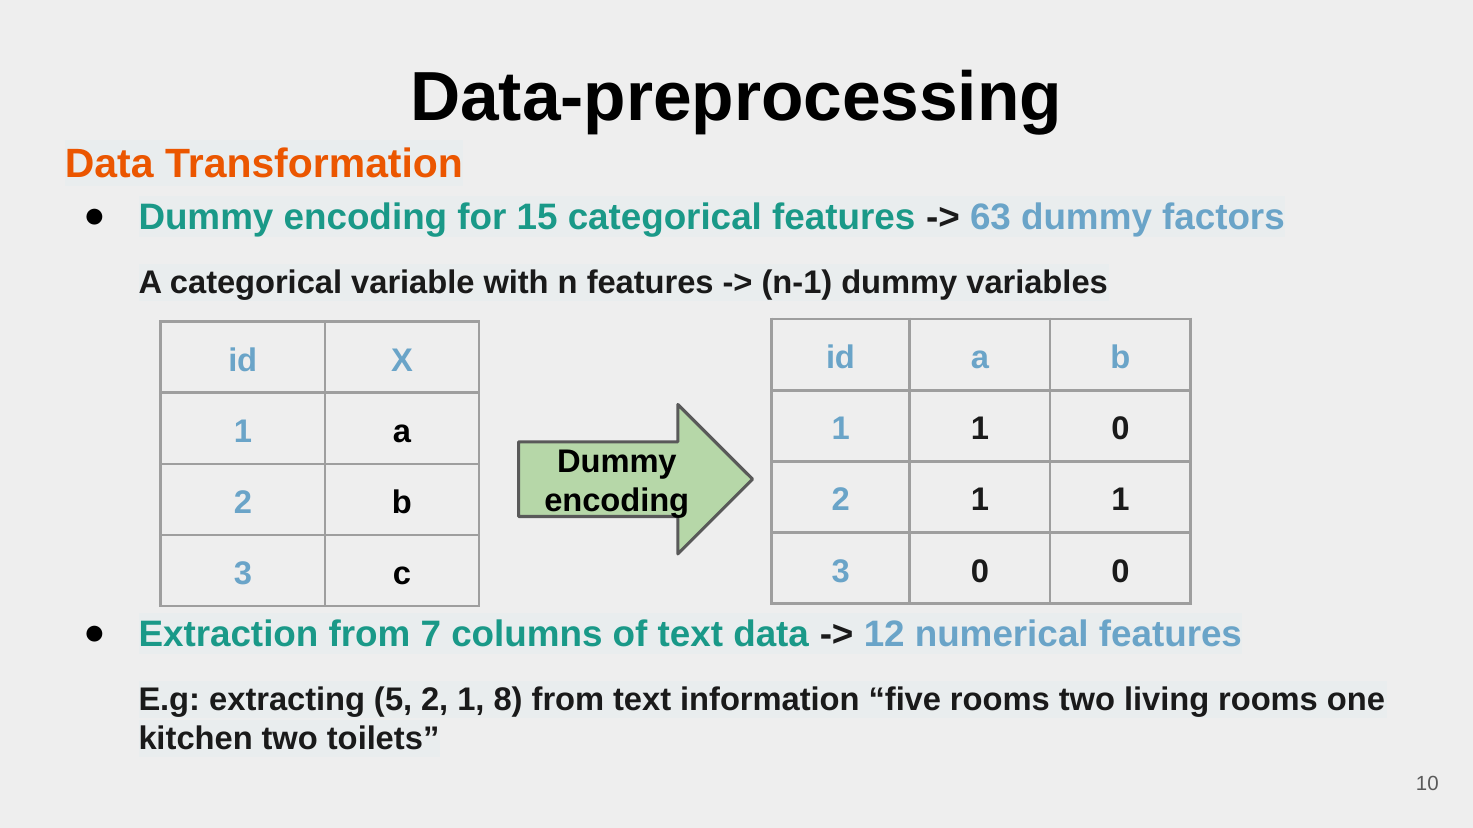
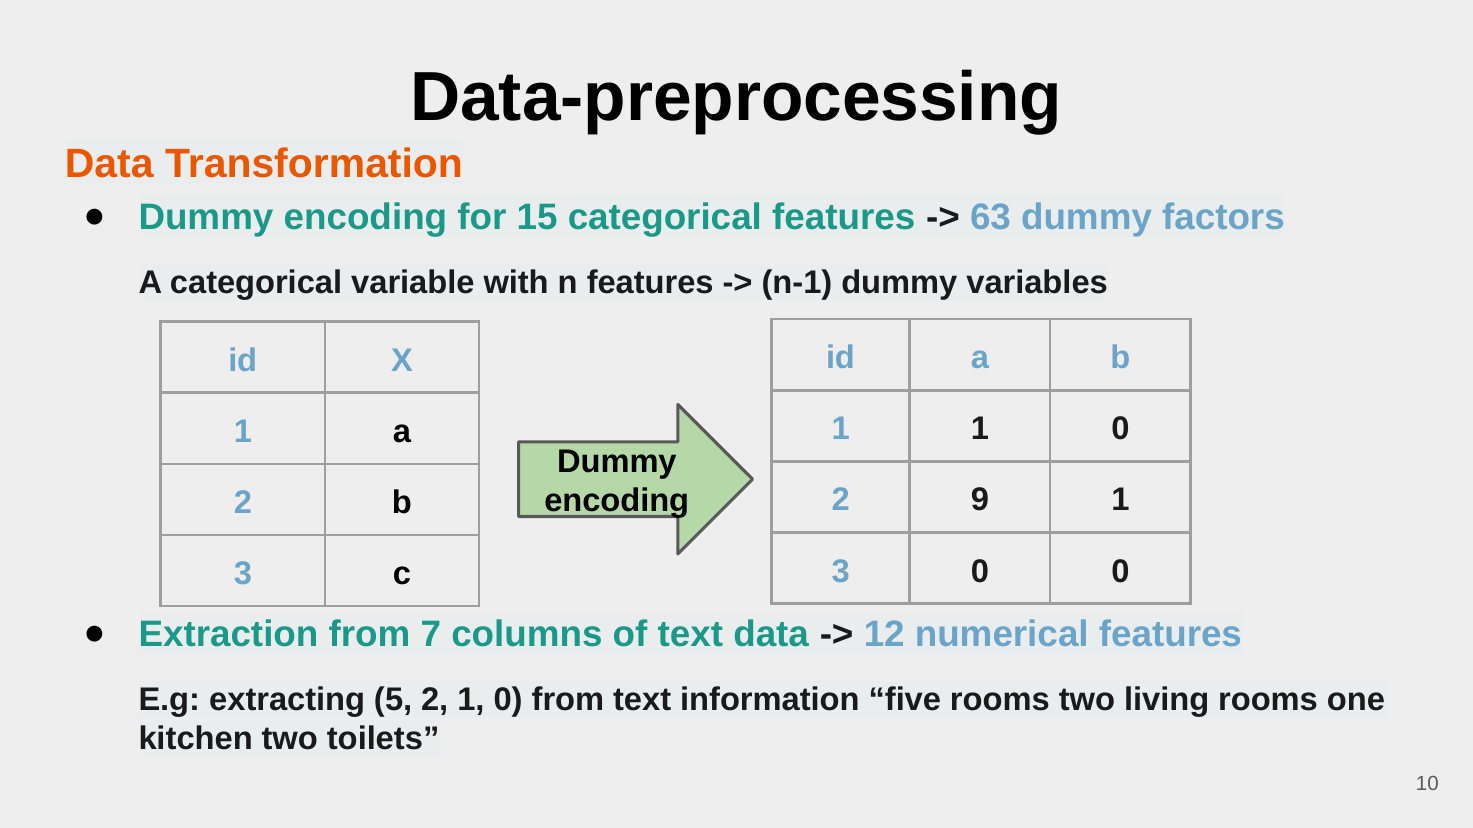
1: 1 -> 9 (980, 501)
2 1 8: 8 -> 0 (508, 700)
